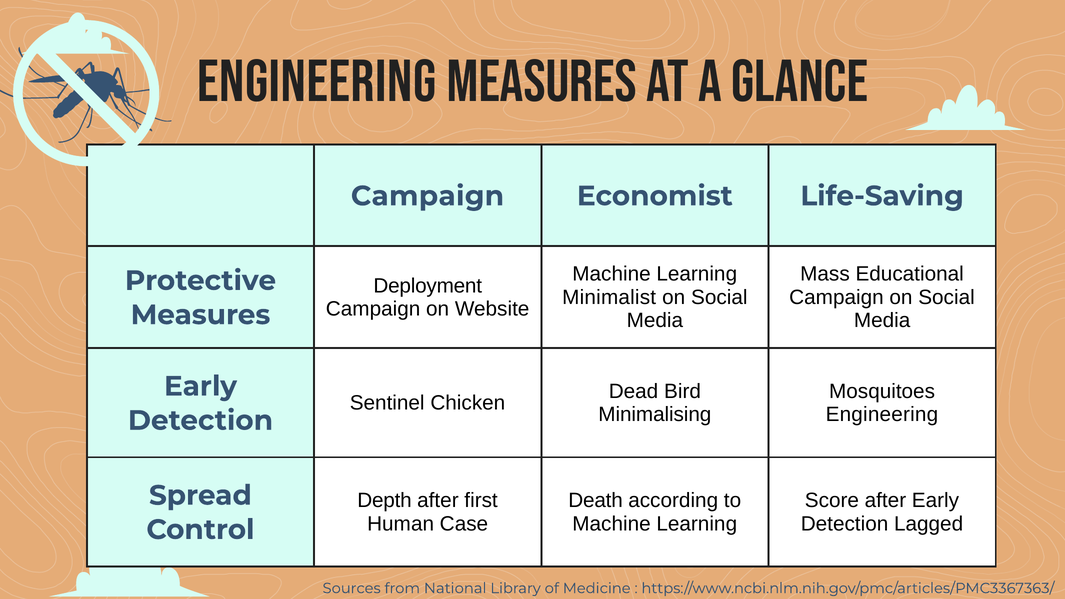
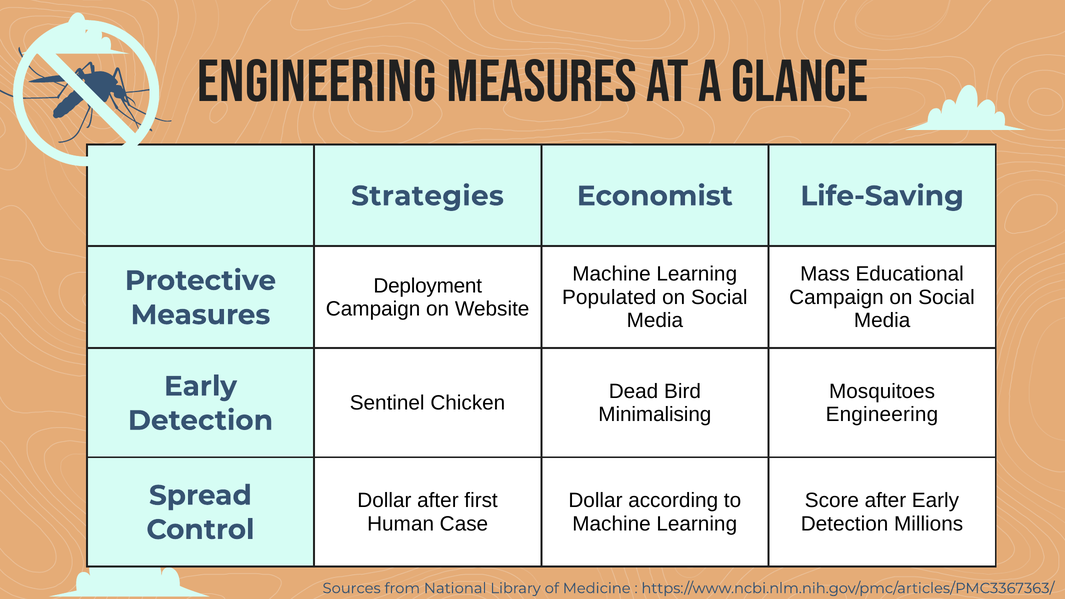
Campaign: Campaign -> Strategies (427, 196)
Minimalist: Minimalist -> Populated (609, 297)
Depth: Depth -> Dollar (384, 501)
Death: Death -> Dollar (595, 501)
Lagged: Lagged -> Millions (929, 524)
